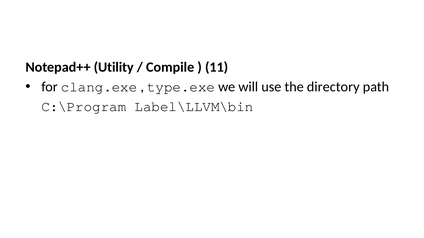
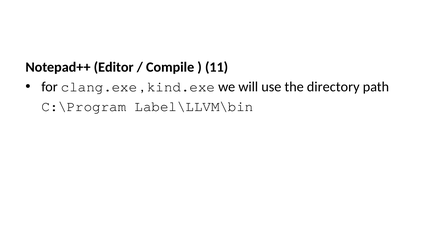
Utility: Utility -> Editor (114, 67)
type.exe: type.exe -> kind.exe (181, 87)
